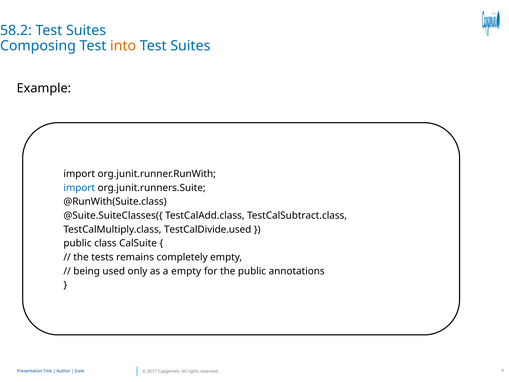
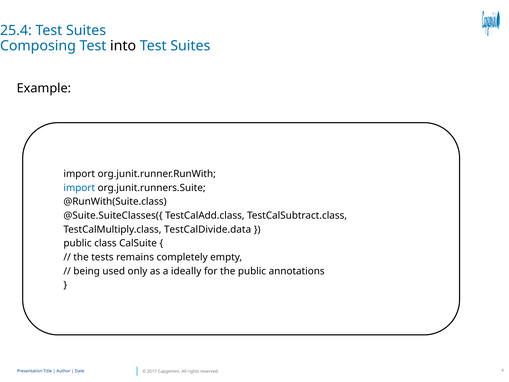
58.2: 58.2 -> 25.4 (16, 31)
into colour: orange -> black (123, 46)
TestCalDivide.used: TestCalDivide.used -> TestCalDivide.data (208, 229)
a empty: empty -> ideally (186, 271)
